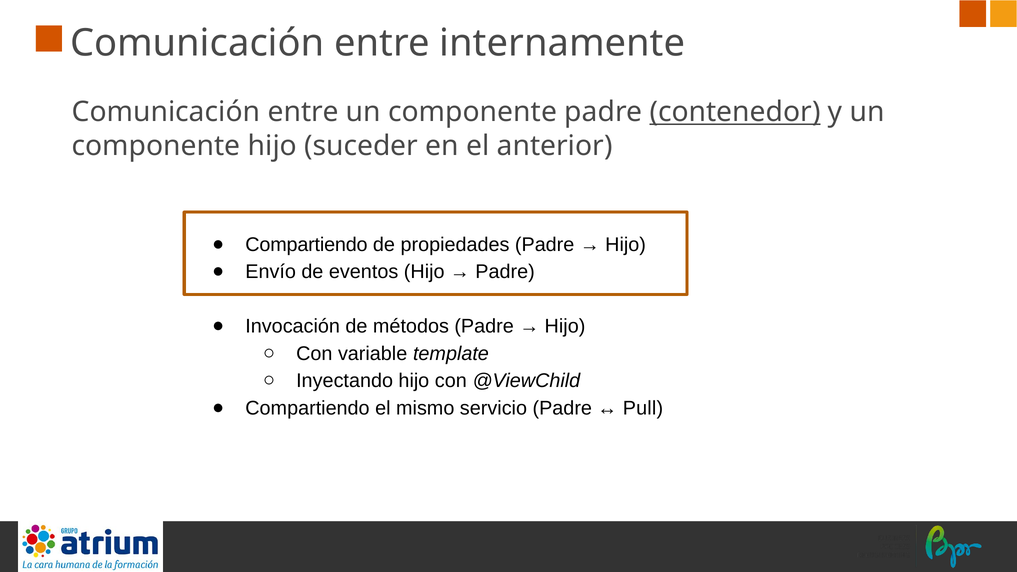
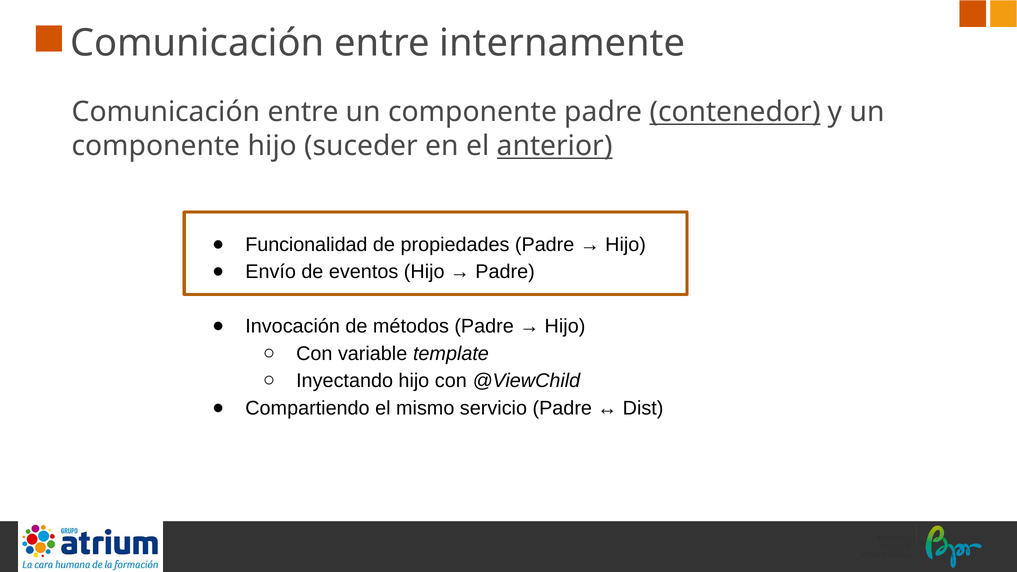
anterior underline: none -> present (555, 146)
Compartiendo: Compartiendo -> Funcionalidad (306, 245)
Pull: Pull -> Dist (643, 408)
